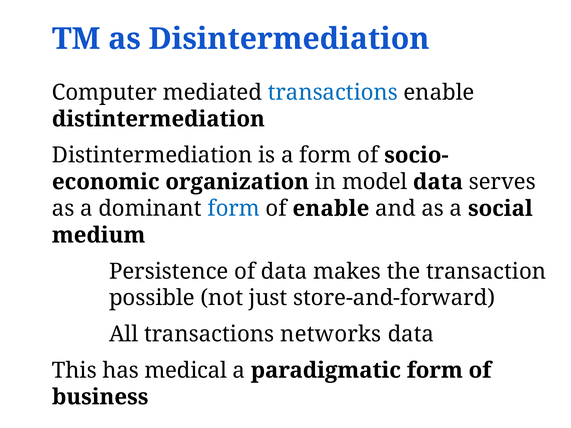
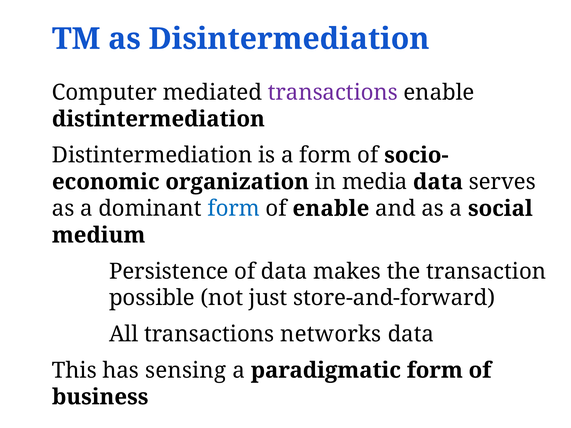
transactions colour: blue -> purple (333, 92)
model: model -> media (375, 182)
medical: medical -> sensing (186, 371)
